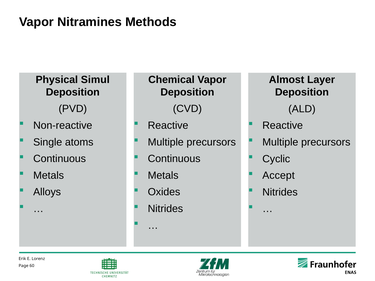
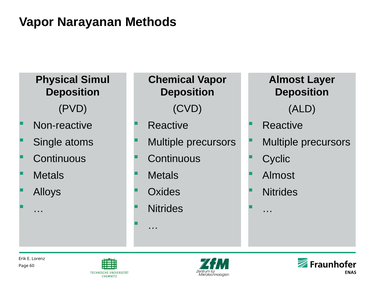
Nitramines: Nitramines -> Narayanan (90, 22)
Accept: Accept -> Almost (279, 176)
